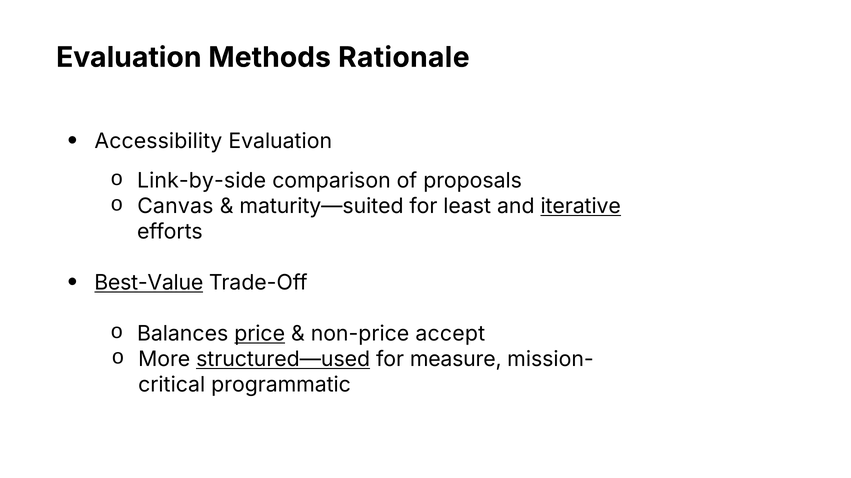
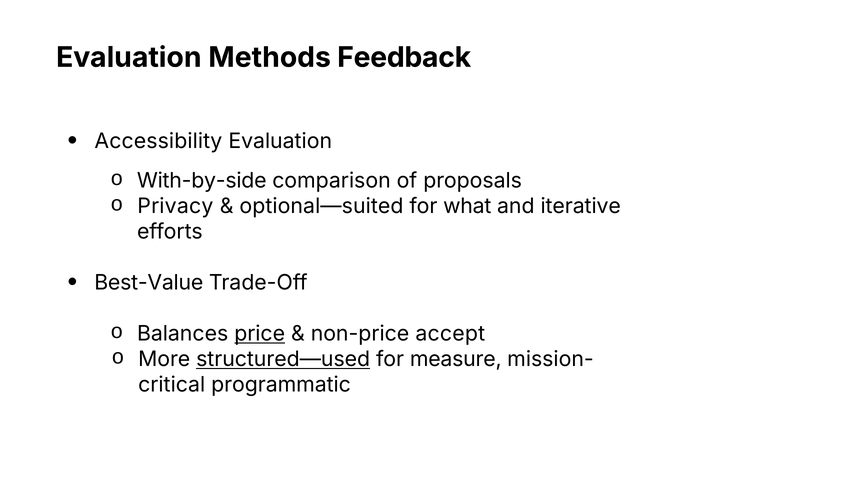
Rationale: Rationale -> Feedback (404, 58)
Link-by-side: Link-by-side -> With-by-side (202, 181)
Canvas: Canvas -> Privacy (175, 207)
maturity—suited: maturity—suited -> optional—suited (321, 207)
least: least -> what (467, 207)
iterative underline: present -> none (581, 207)
Best-Value underline: present -> none (149, 283)
